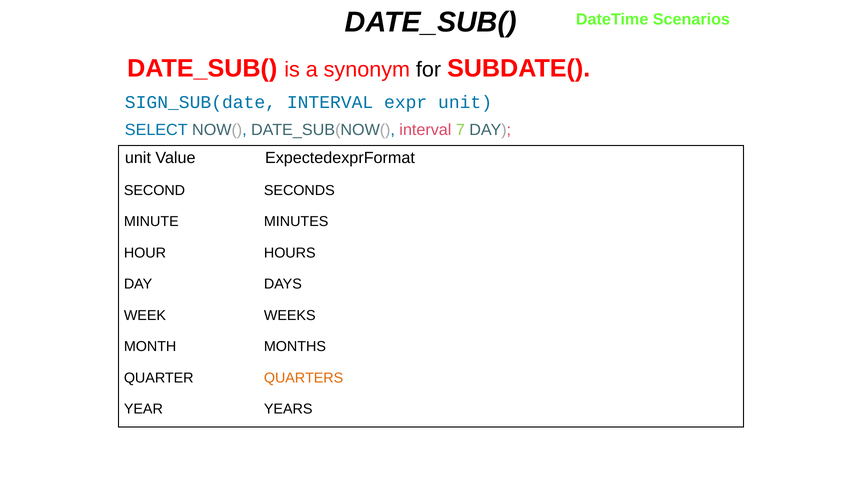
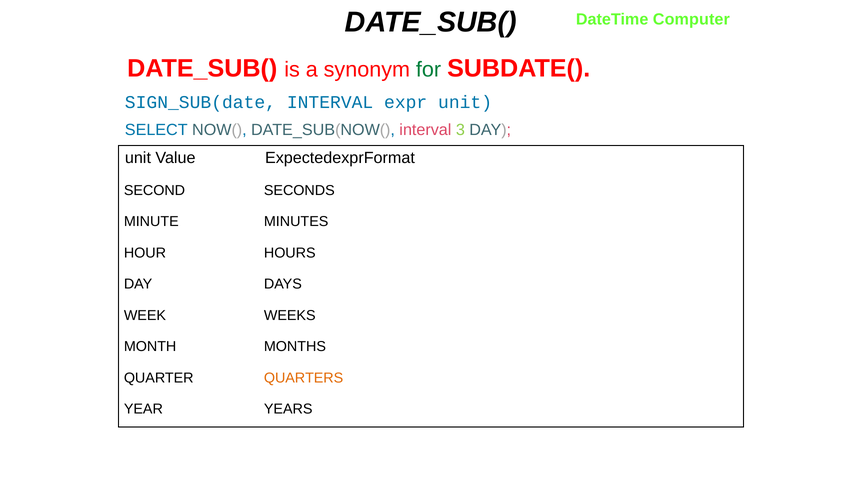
Scenarios: Scenarios -> Computer (691, 19)
for colour: black -> green (429, 70)
7: 7 -> 3 (460, 130)
